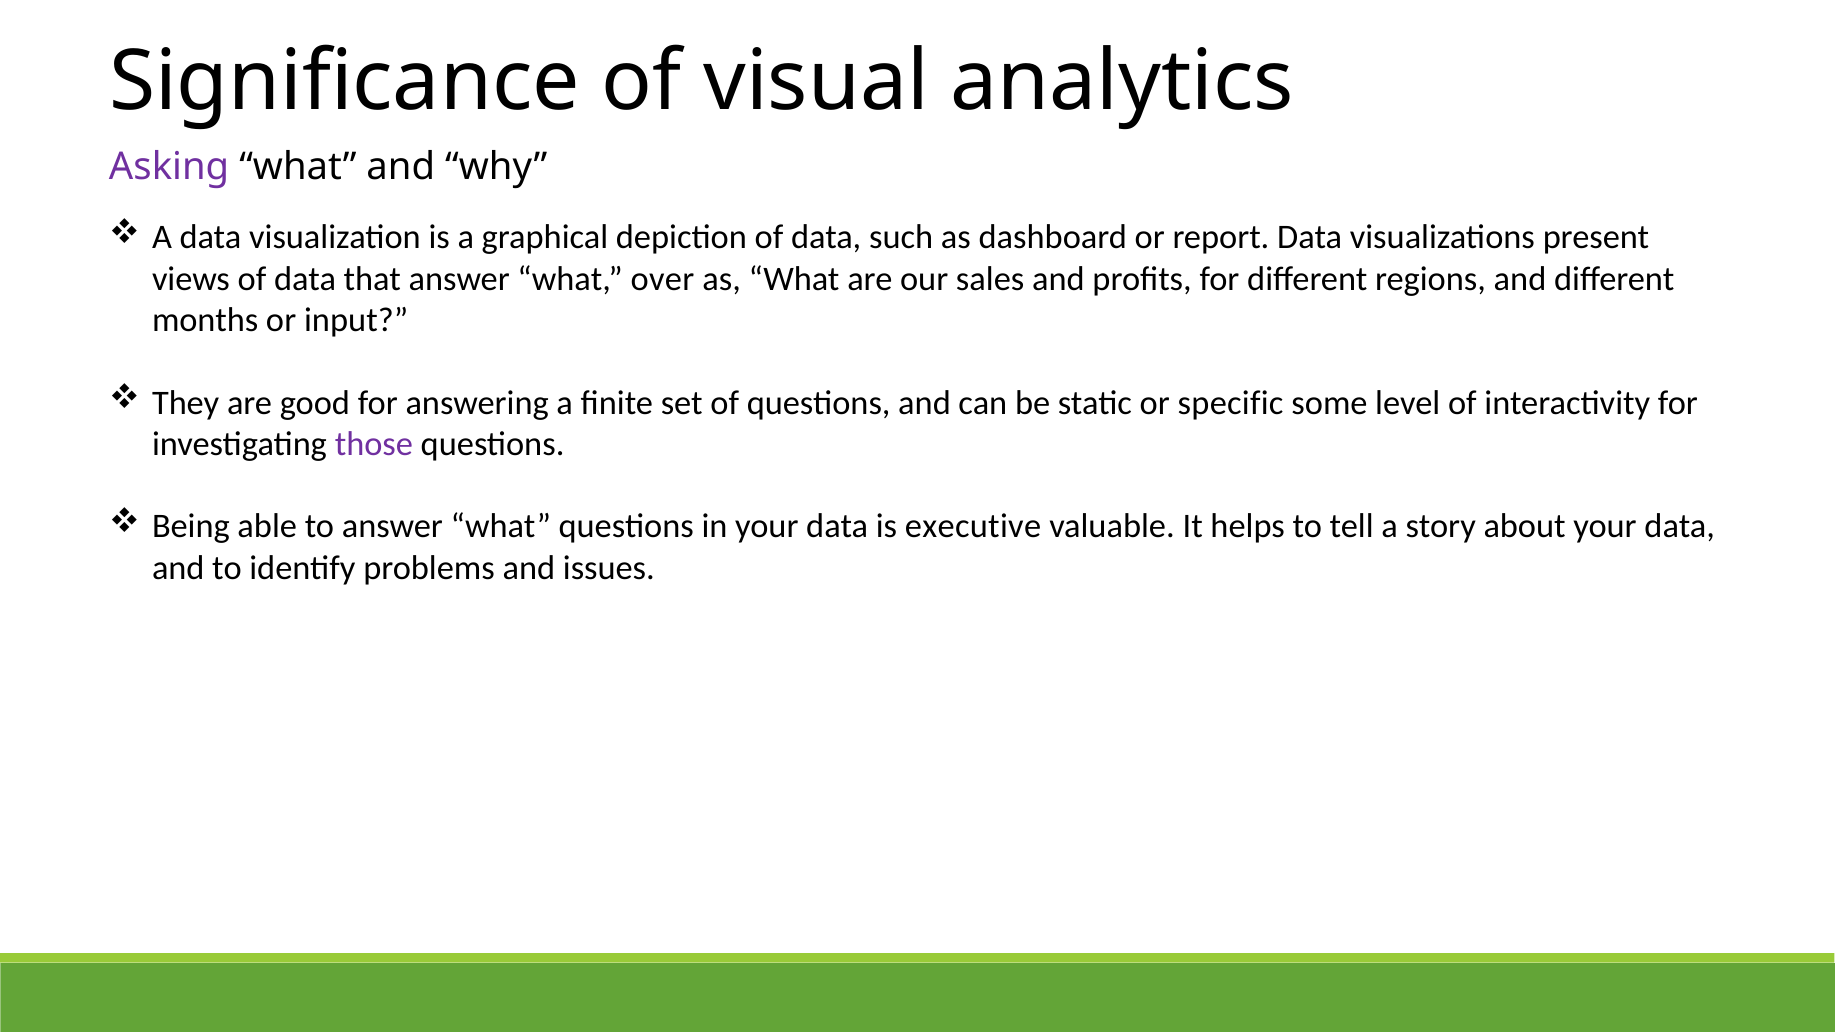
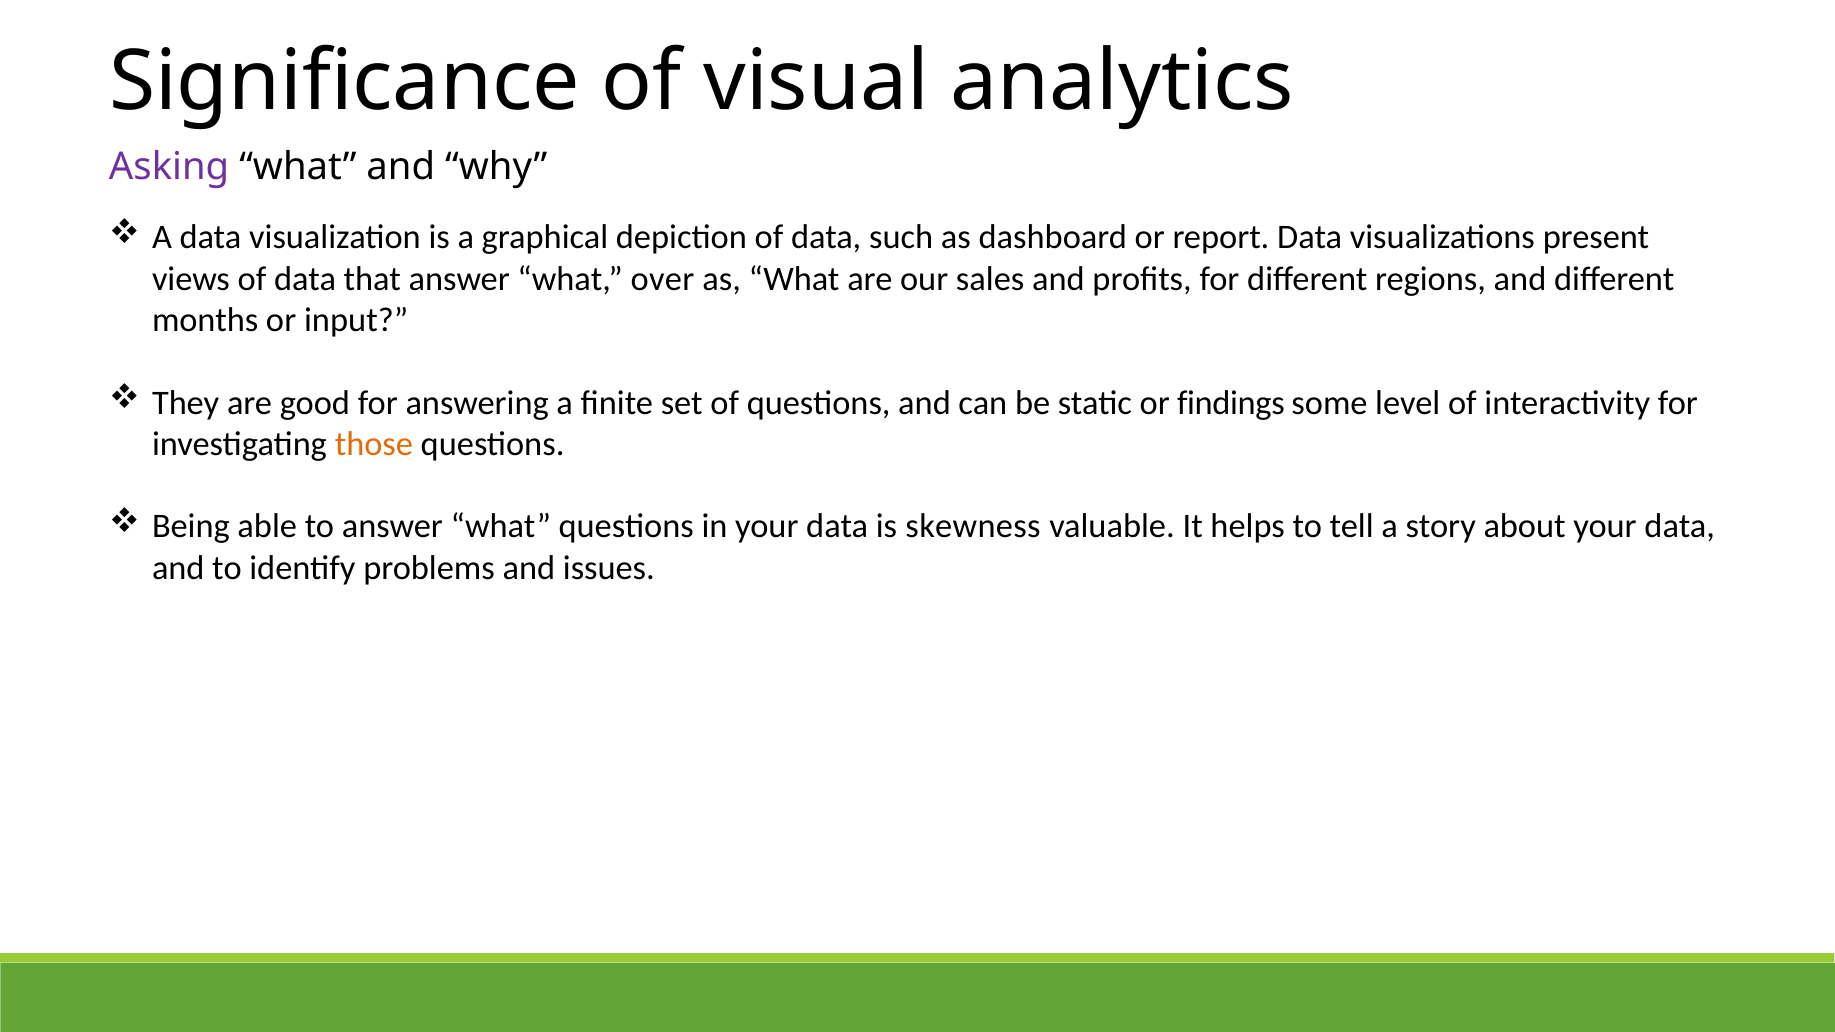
specific: specific -> findings (1231, 403)
those colour: purple -> orange (374, 444)
executive: executive -> skewness (973, 527)
